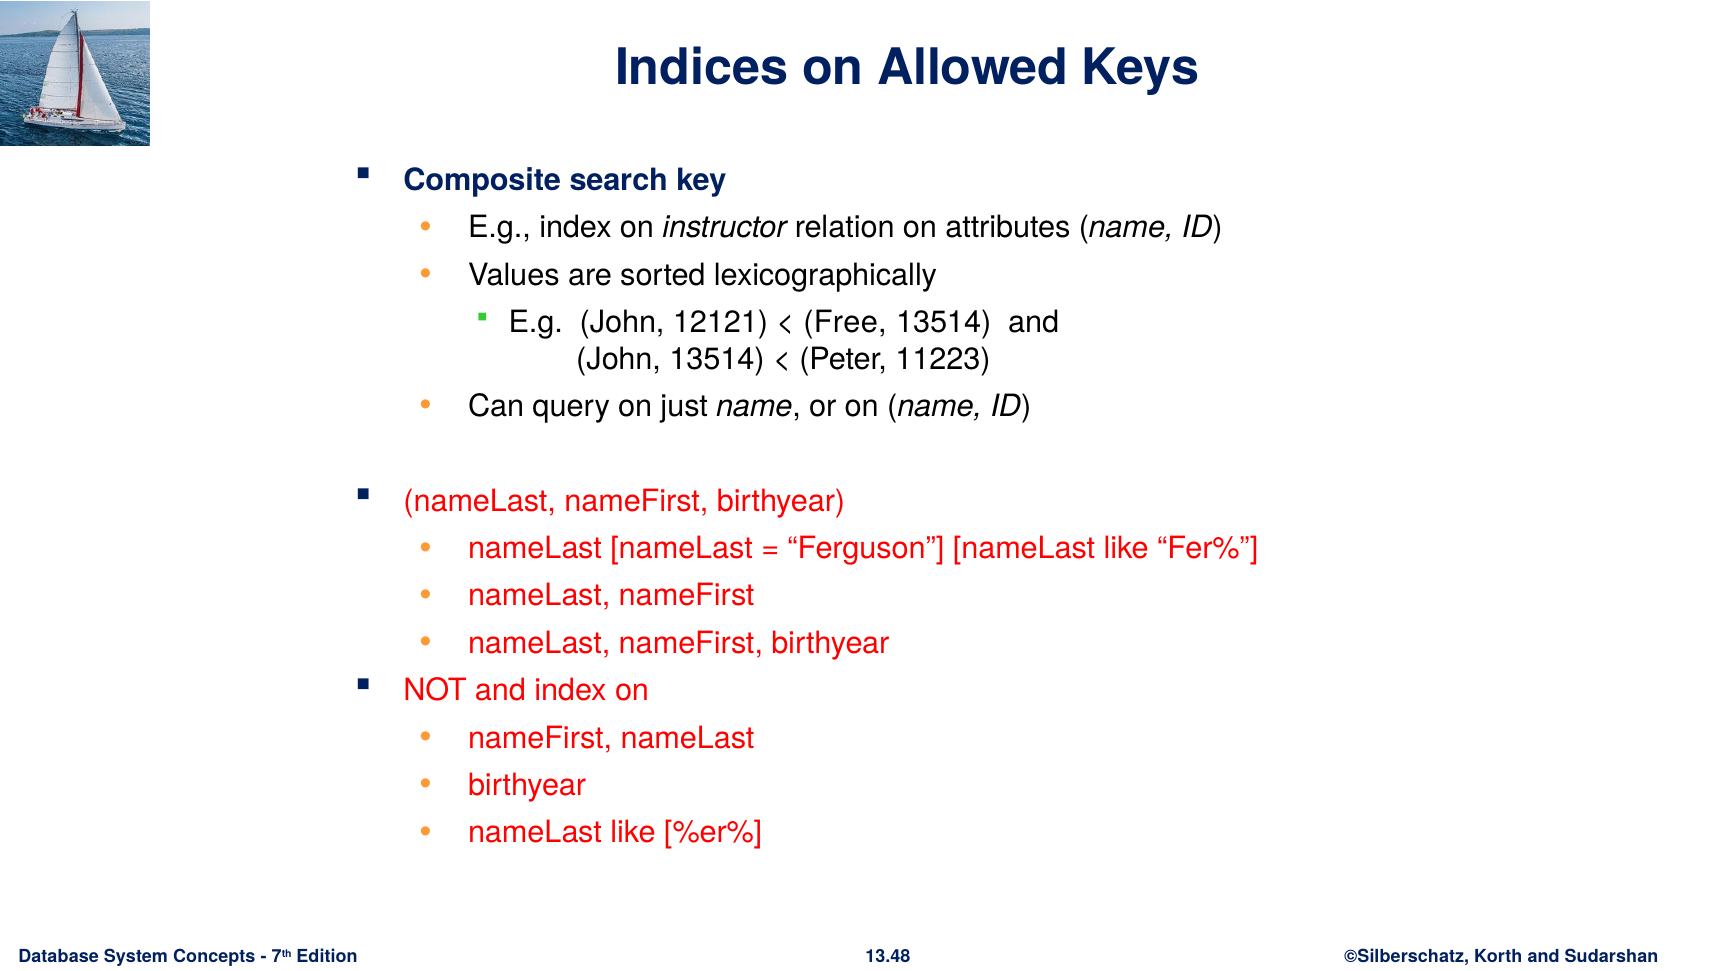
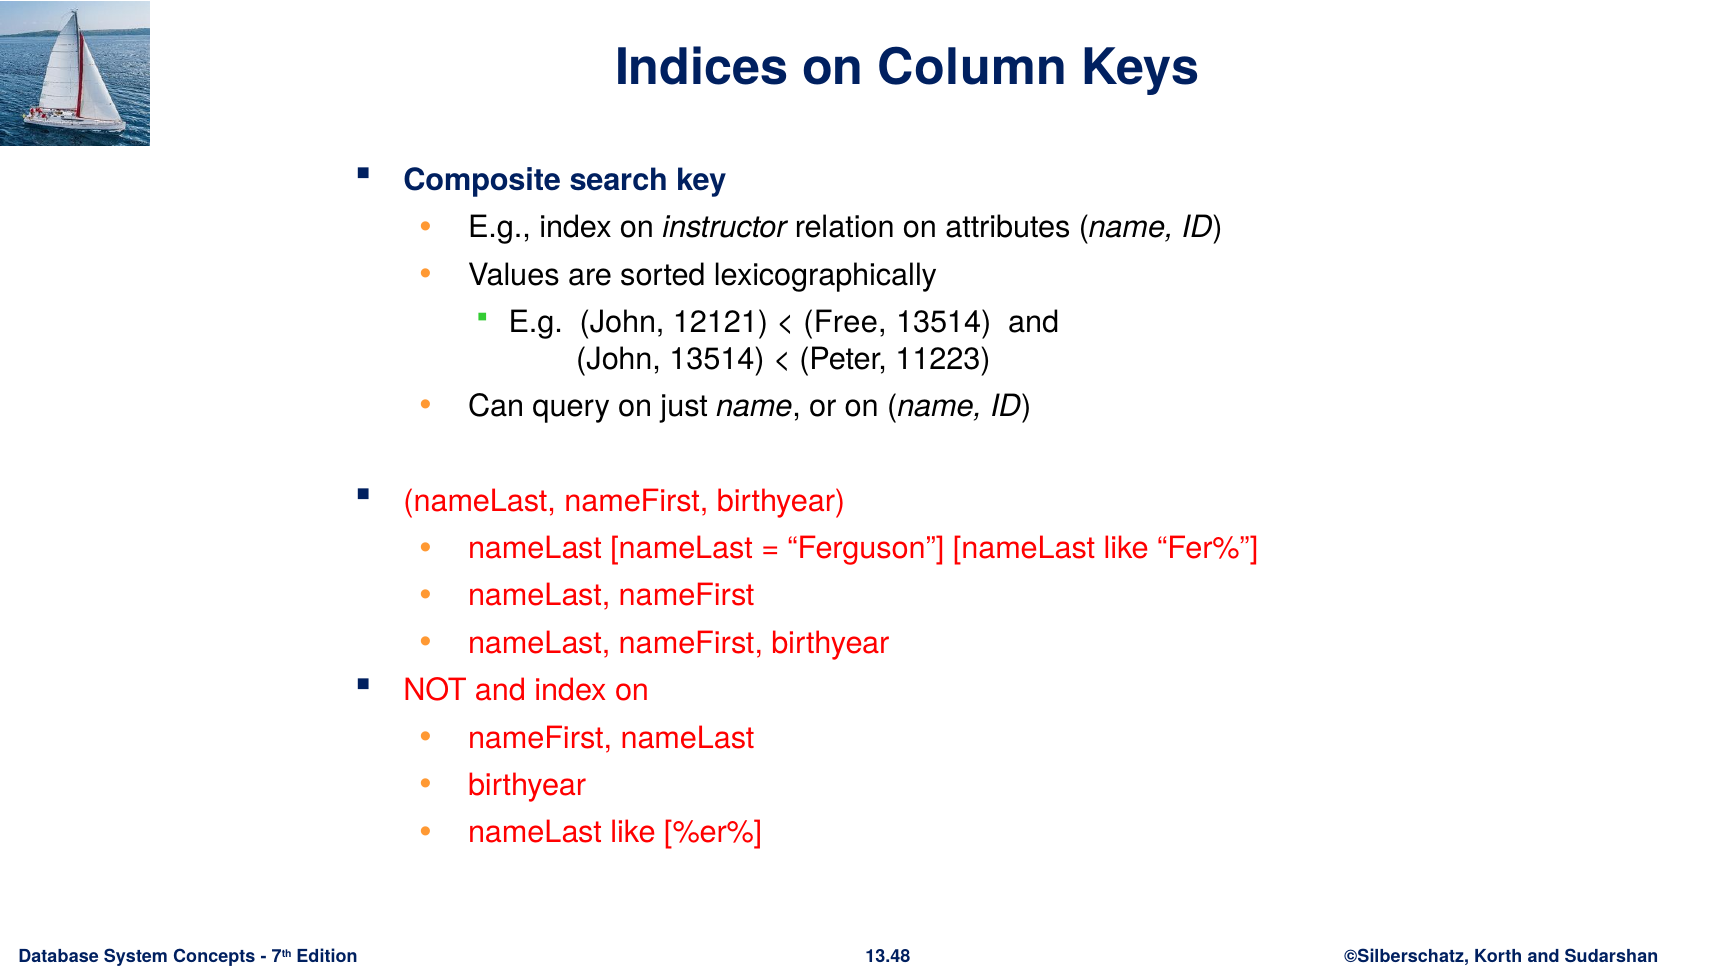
Allowed: Allowed -> Column (973, 68)
